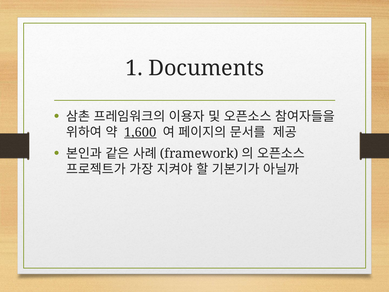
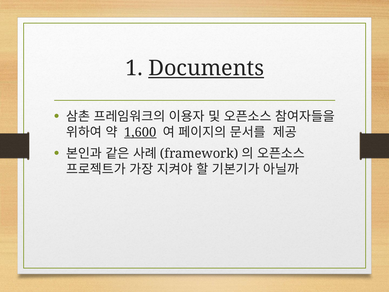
Documents underline: none -> present (206, 68)
